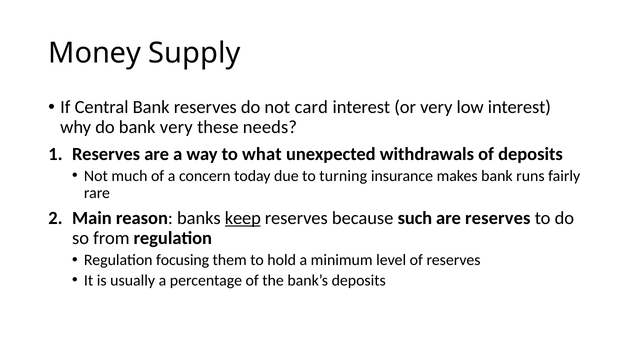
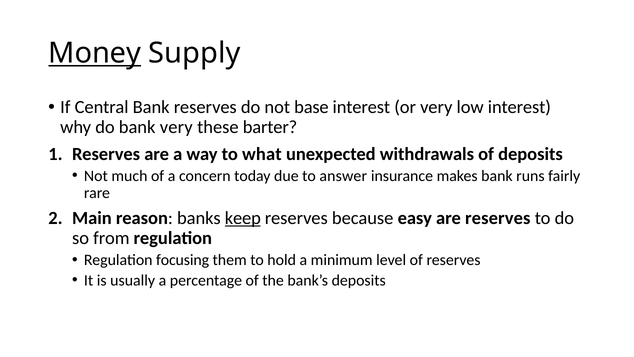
Money underline: none -> present (95, 53)
card: card -> base (311, 107)
needs: needs -> barter (270, 127)
turning: turning -> answer (343, 176)
such: such -> easy (415, 218)
